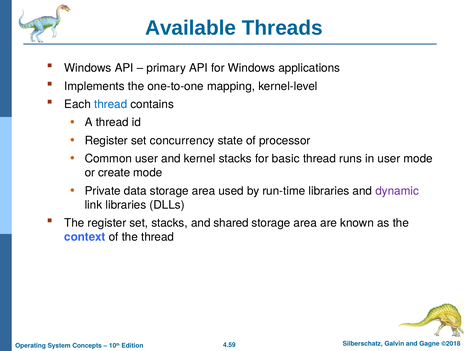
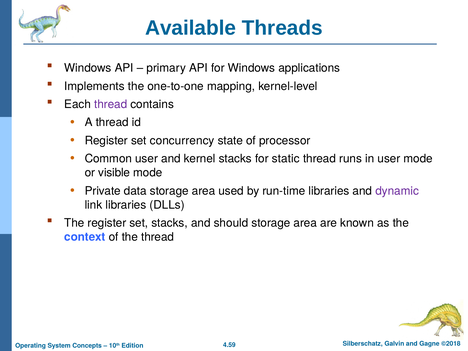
thread colour: blue -> purple (111, 104)
basic: basic -> static (286, 159)
create: create -> visible (114, 173)
shared: shared -> should (231, 223)
